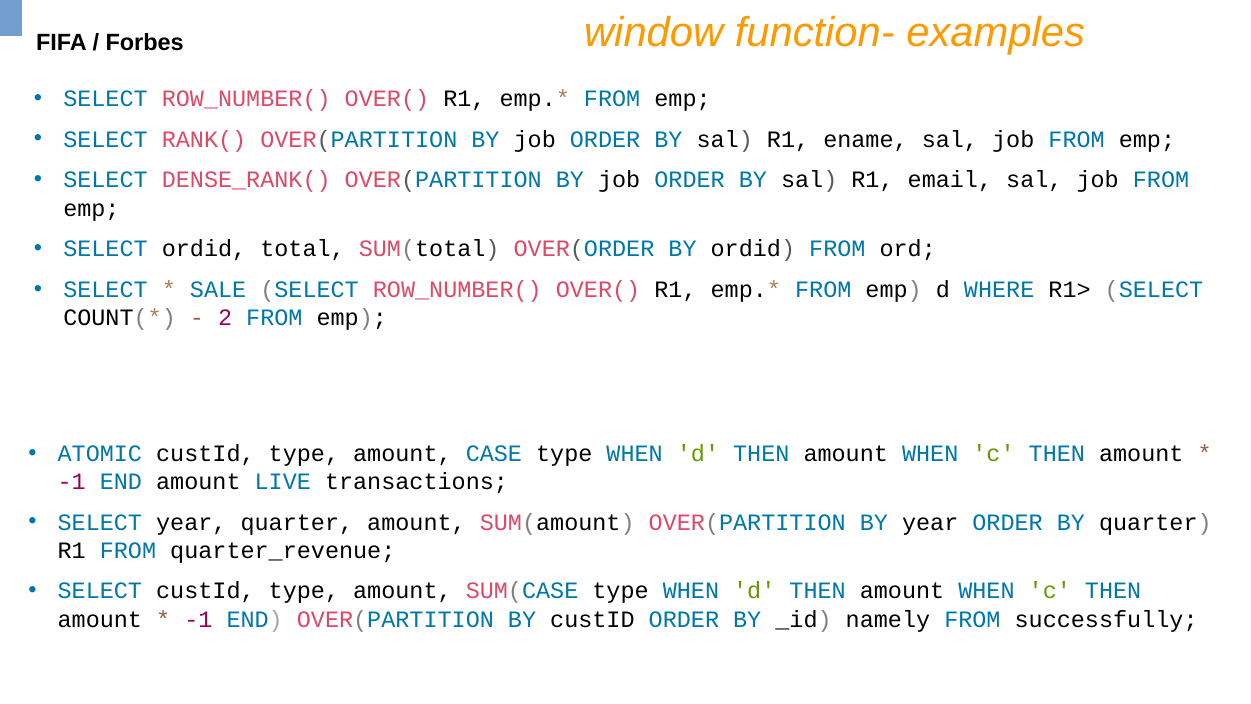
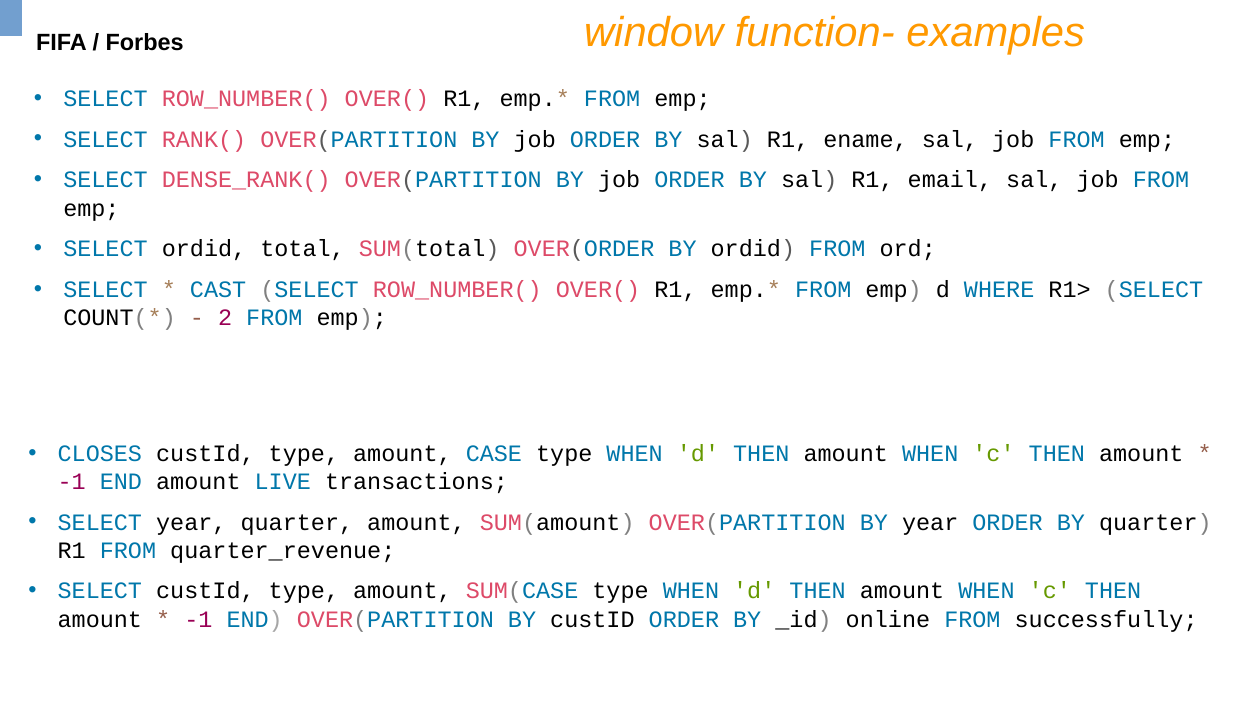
SALE: SALE -> CAST (218, 289)
ATOMIC: ATOMIC -> CLOSES (100, 453)
namely: namely -> online (888, 619)
